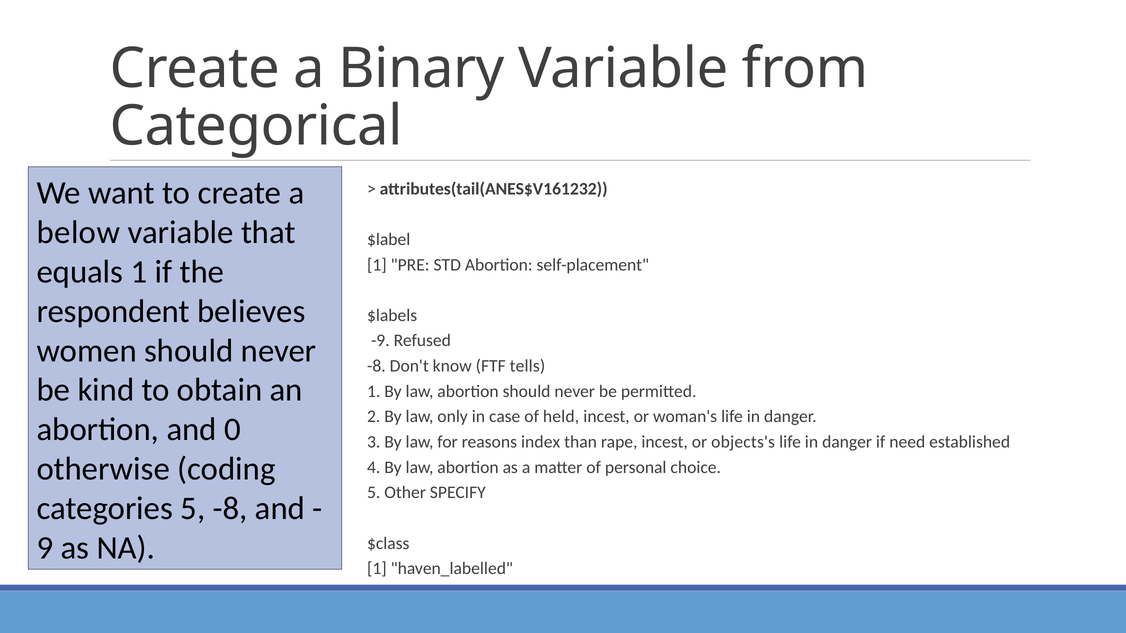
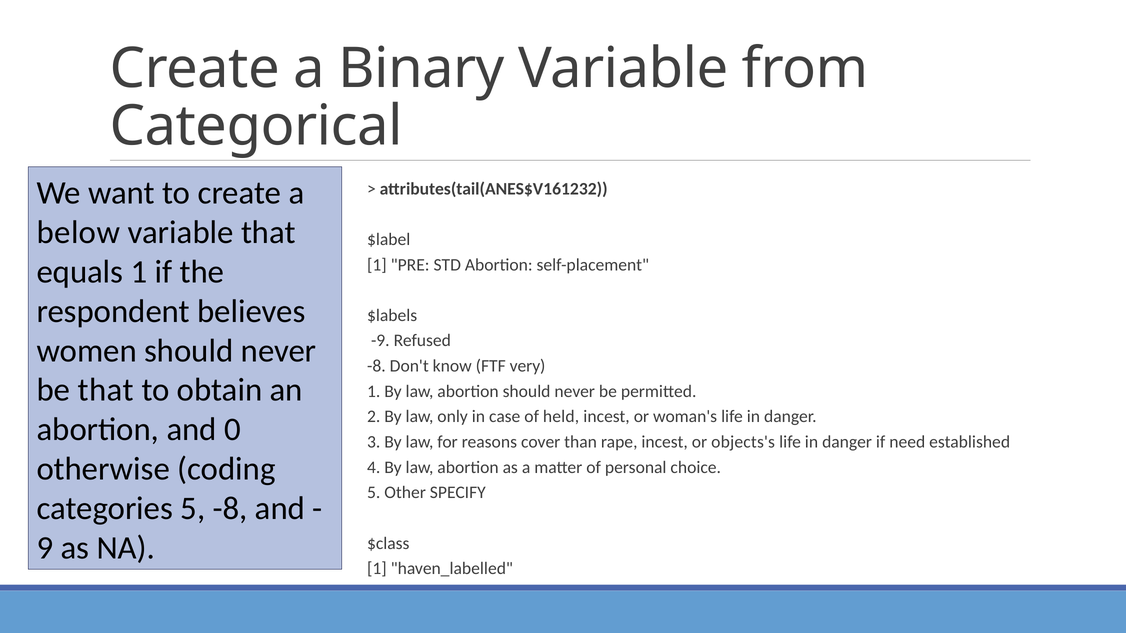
tells: tells -> very (528, 366)
be kind: kind -> that (106, 390)
index: index -> cover (541, 442)
